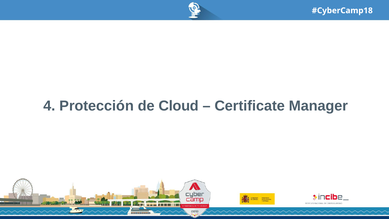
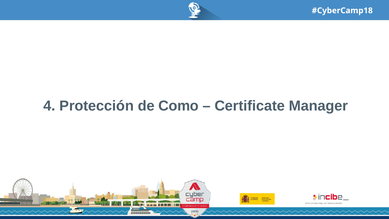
Cloud: Cloud -> Como (179, 106)
